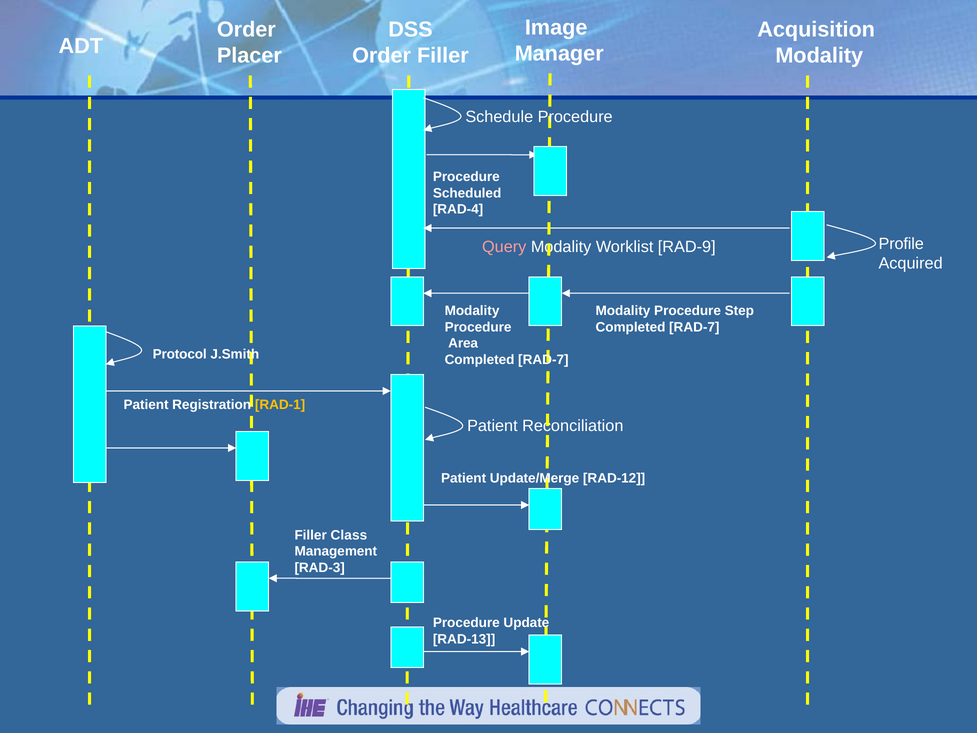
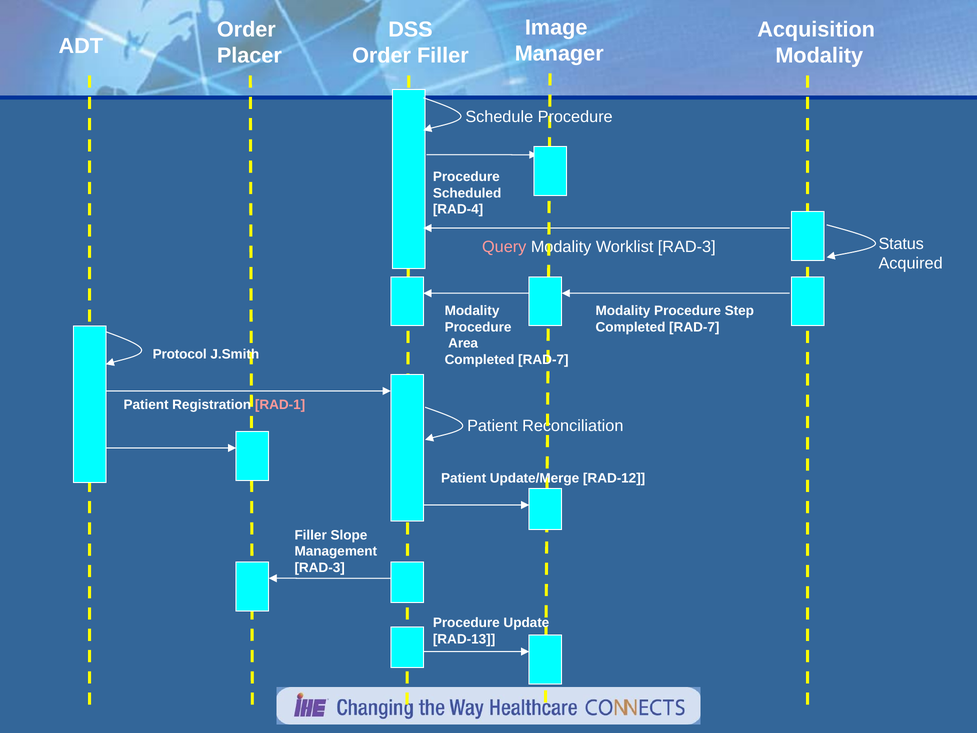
Profile: Profile -> Status (901, 244)
Worklist RAD-9: RAD-9 -> RAD-3 (687, 247)
RAD-1 colour: yellow -> pink (280, 405)
Class: Class -> Slope (349, 535)
